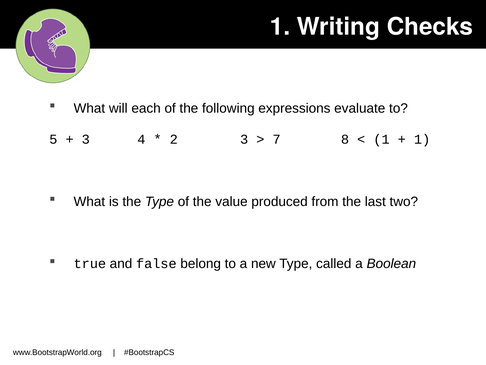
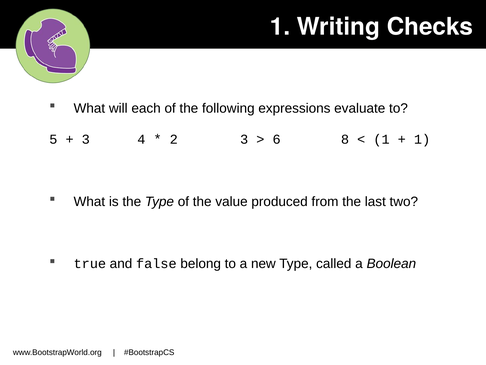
7: 7 -> 6 (277, 139)
